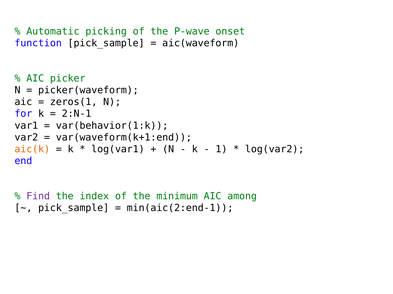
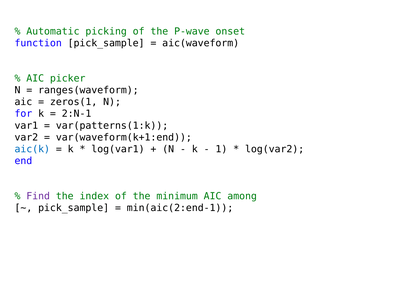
picker(waveform: picker(waveform -> ranges(waveform (88, 90)
var(behavior(1:k: var(behavior(1:k -> var(patterns(1:k (112, 126)
aic(k colour: orange -> blue (32, 149)
